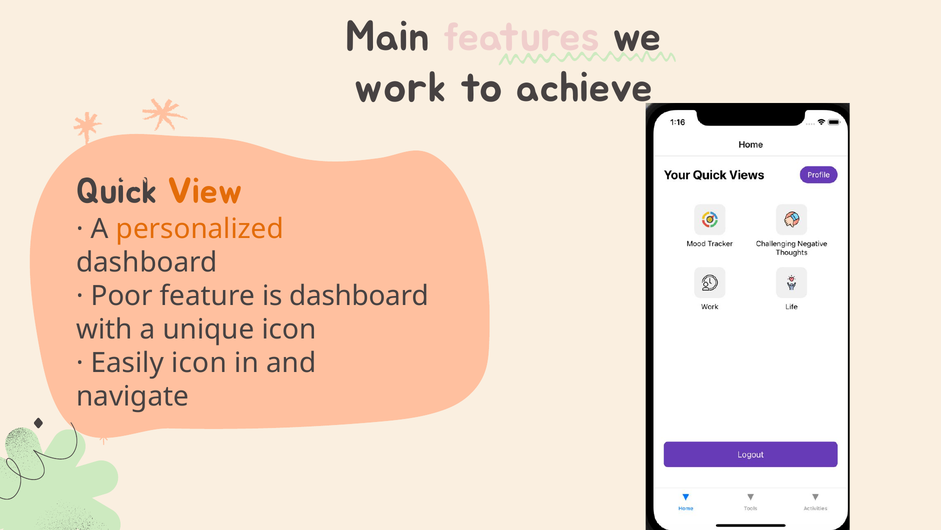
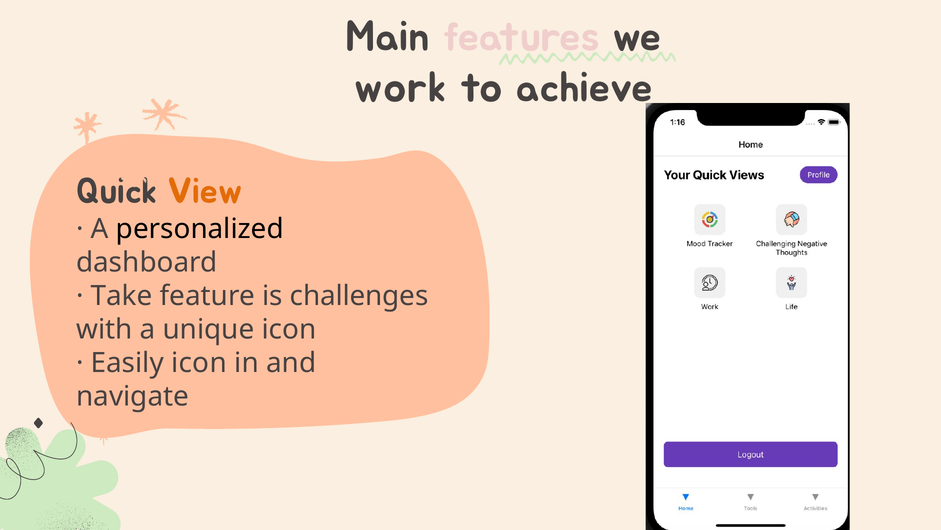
personalized colour: orange -> black (200, 229)
Poor: Poor -> Take (122, 296)
is dashboard: dashboard -> challenges (359, 296)
